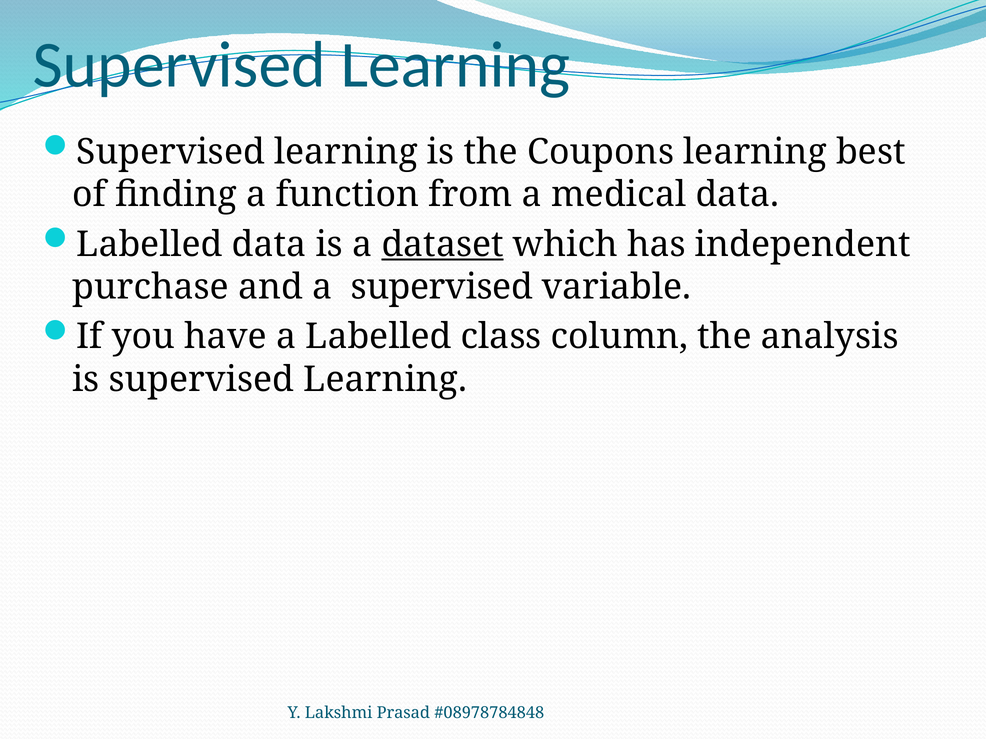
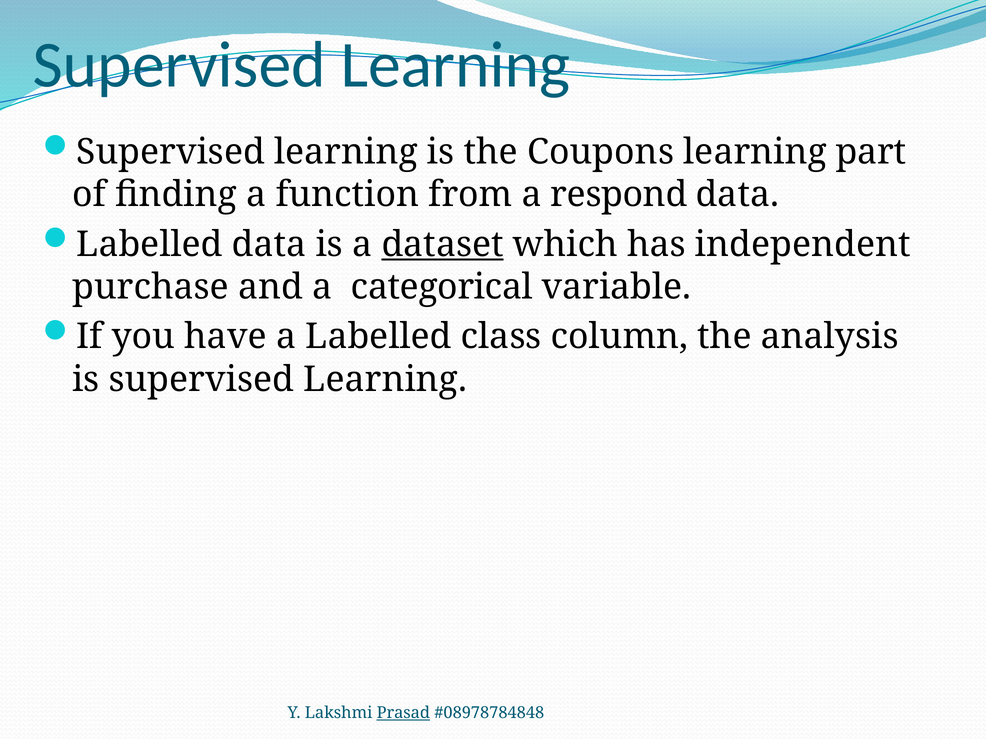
best: best -> part (871, 152)
medical: medical -> respond (619, 195)
a supervised: supervised -> categorical (442, 287)
Prasad underline: none -> present (403, 713)
